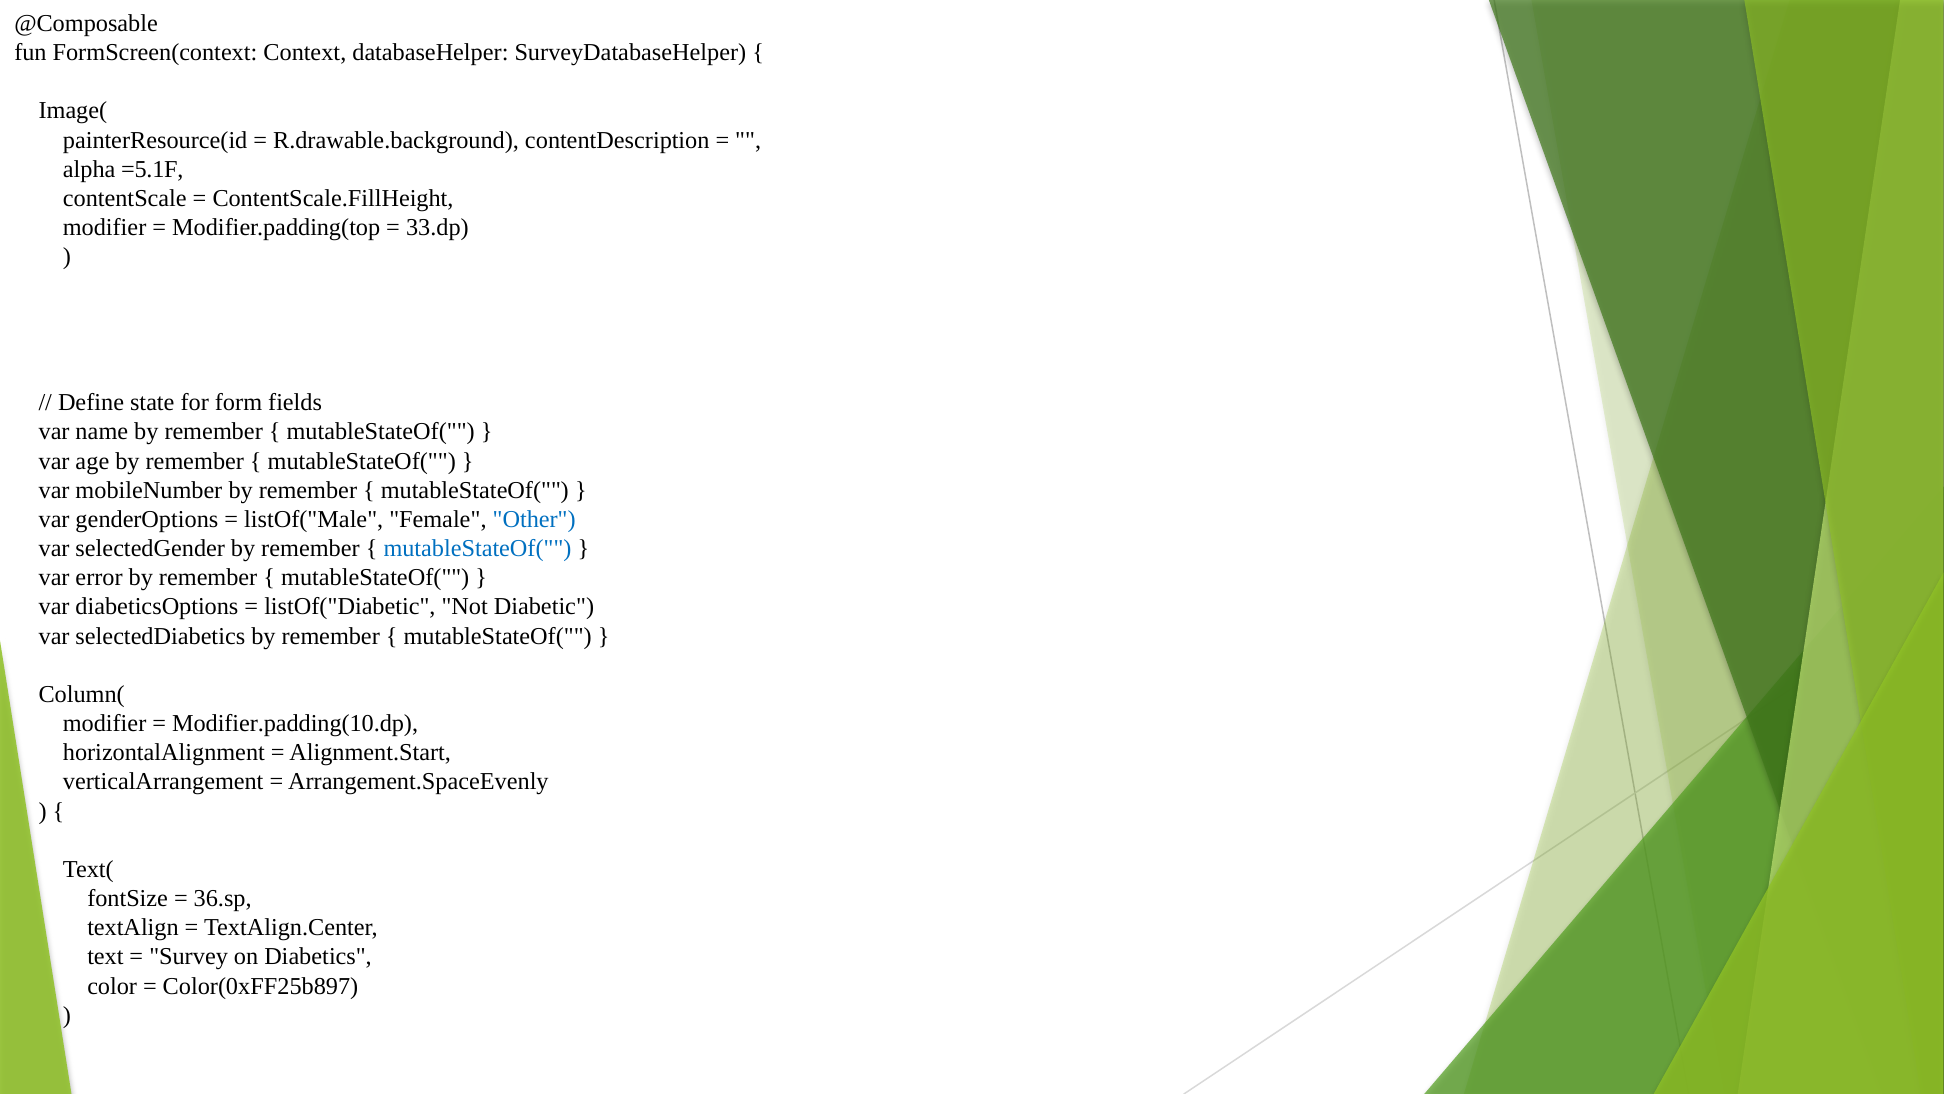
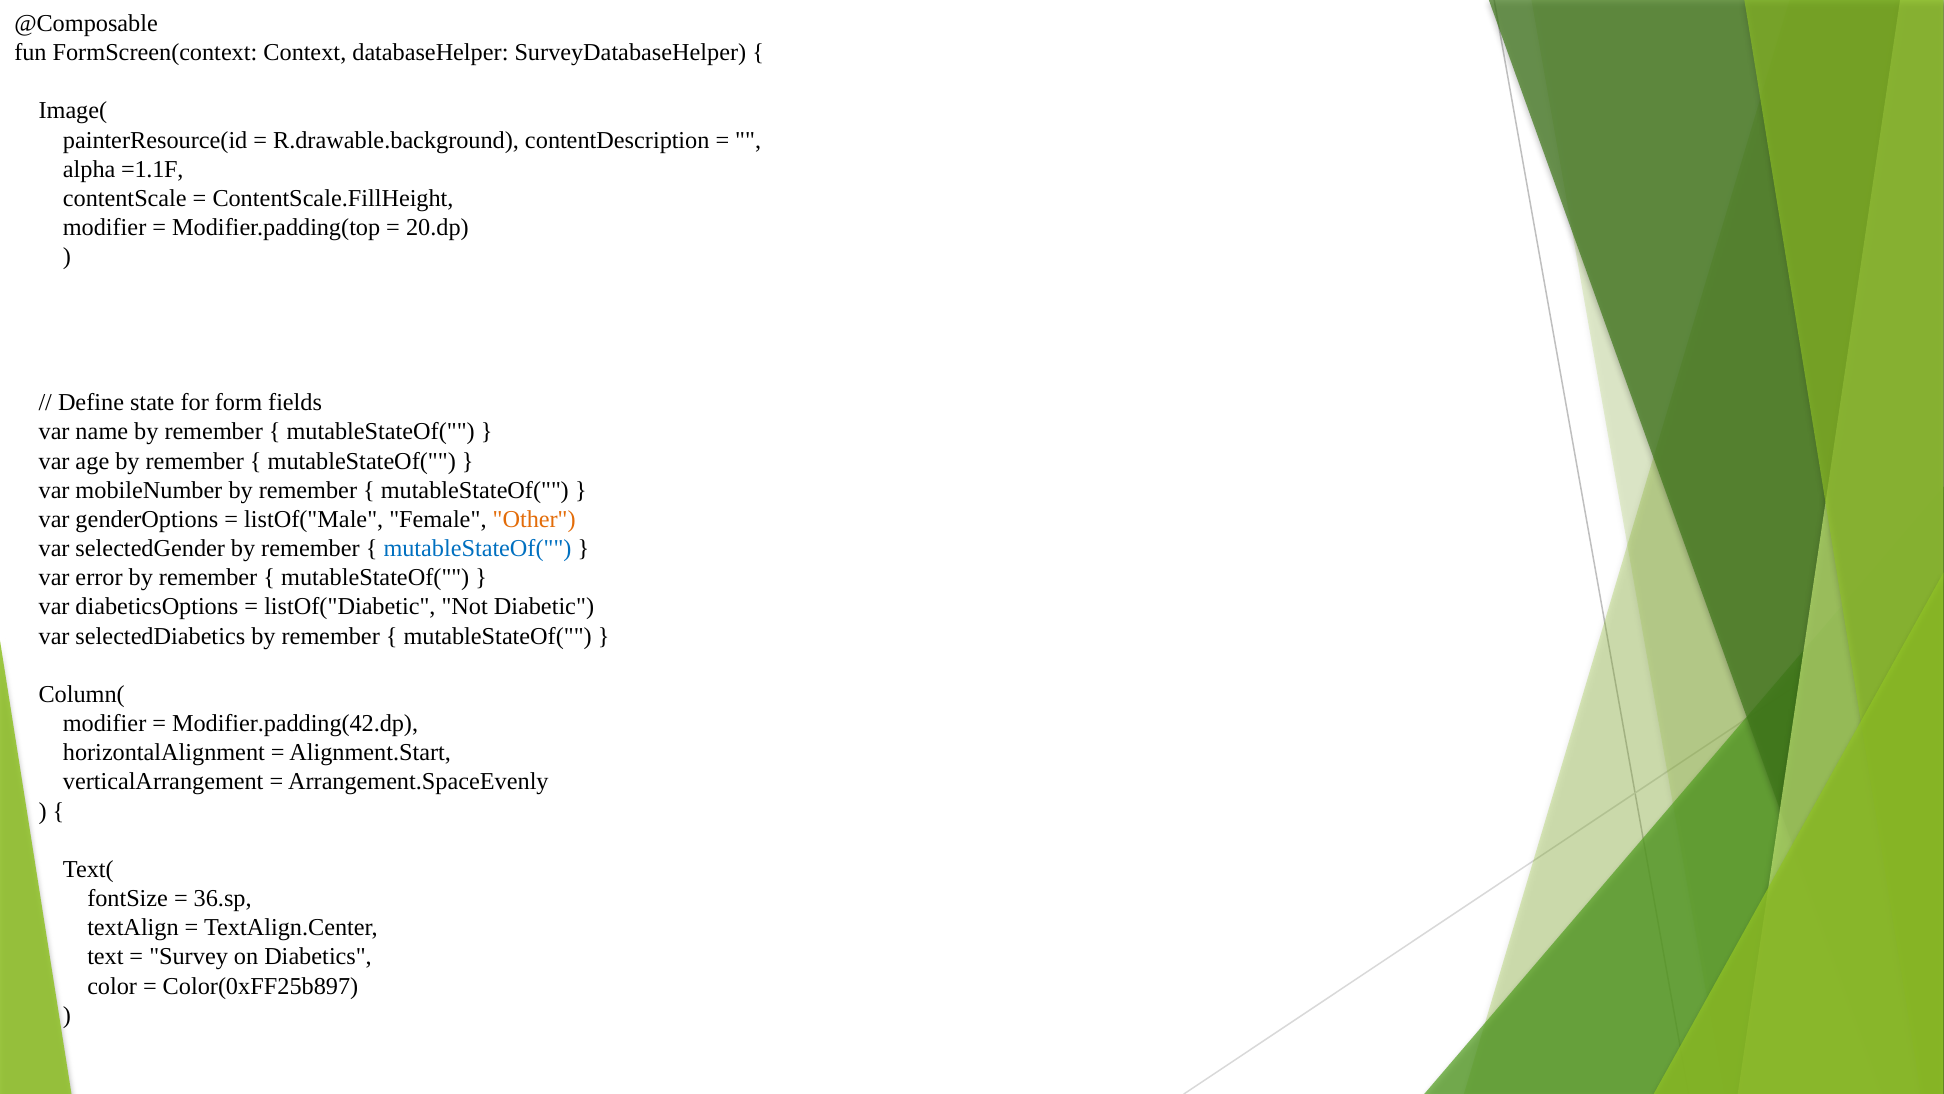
=5.1F: =5.1F -> =1.1F (152, 169)
33.dp: 33.dp -> 20.dp (437, 228)
Other colour: blue -> orange (534, 519)
Modifier.padding(10.dp: Modifier.padding(10.dp -> Modifier.padding(42.dp (295, 723)
